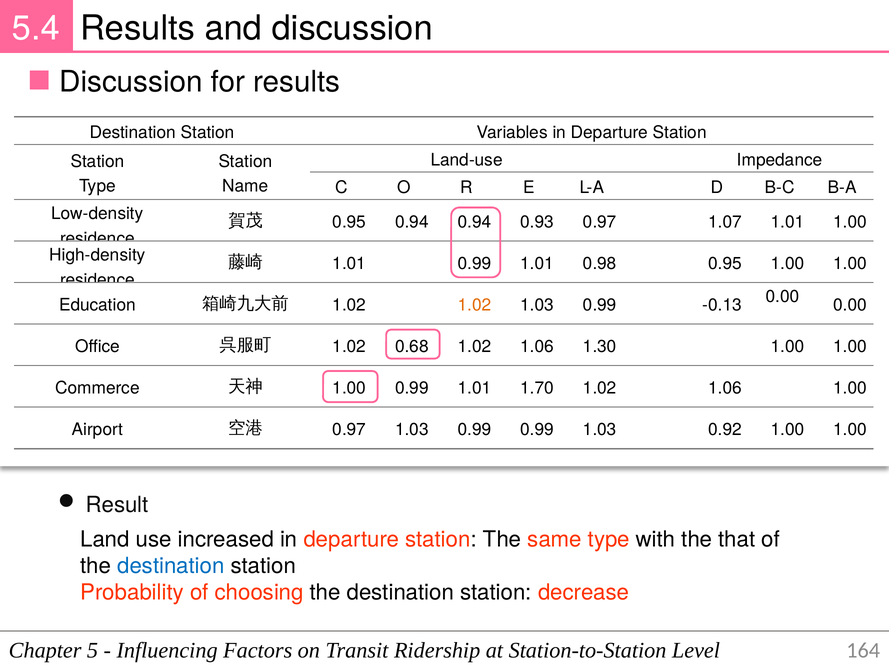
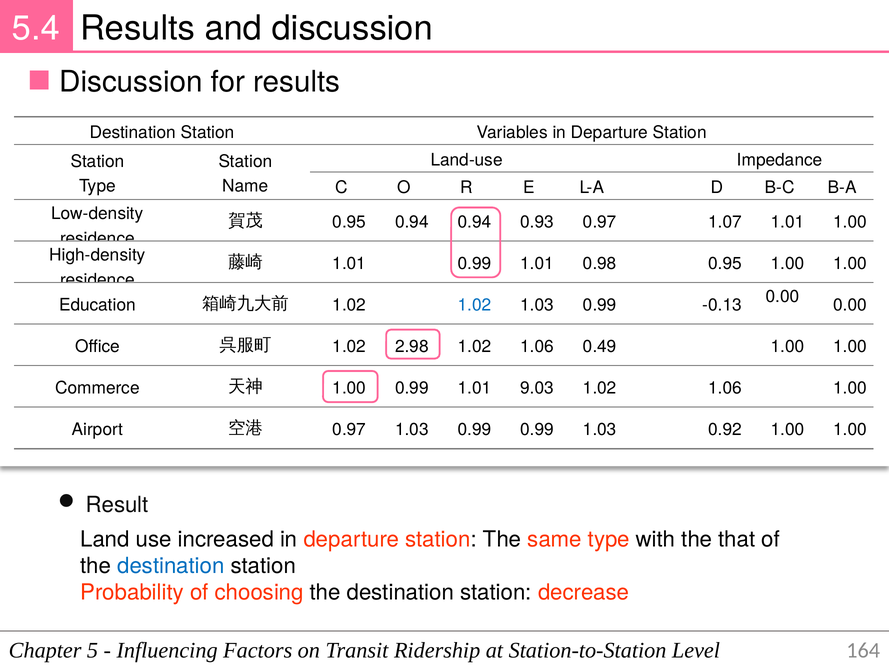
1.02 colour: orange -> blue (474, 305)
0.68: 0.68 -> 2.98 (412, 347)
1.30: 1.30 -> 0.49 (600, 347)
1.70: 1.70 -> 9.03 (537, 388)
